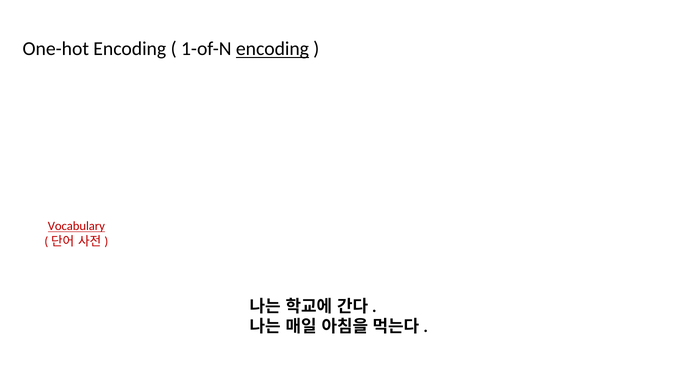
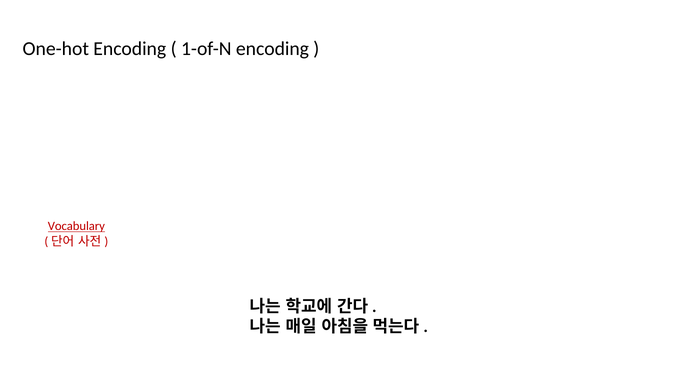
encoding underline: present -> none (272, 49)
